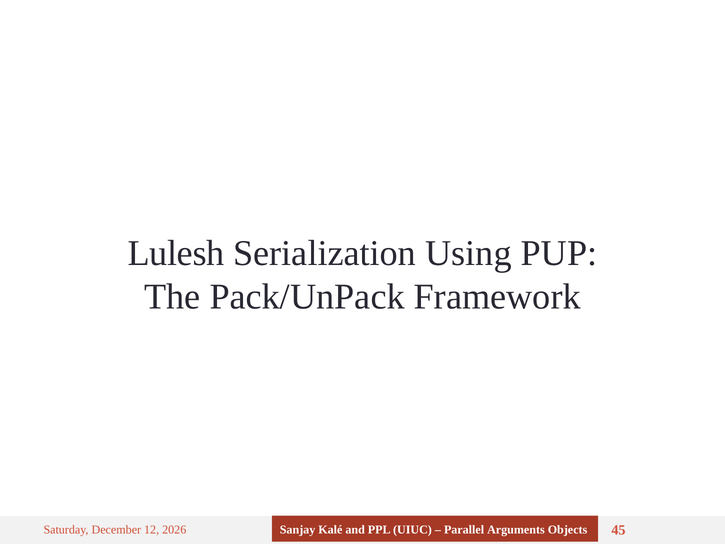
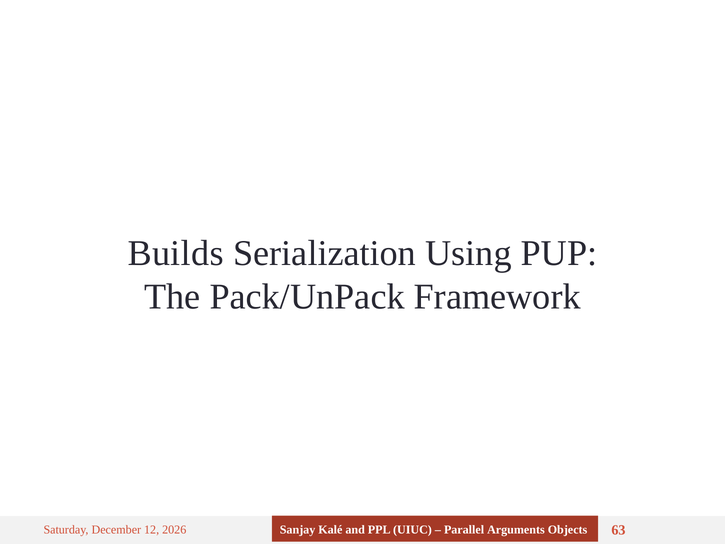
Lulesh: Lulesh -> Builds (176, 253)
45: 45 -> 63 (618, 530)
